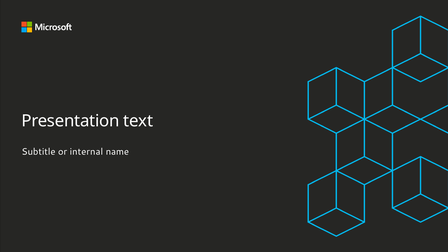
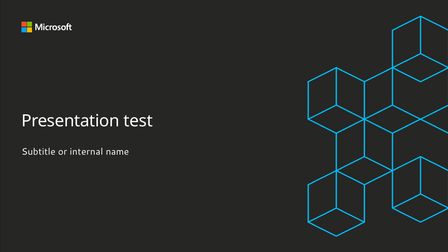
text: text -> test (138, 121)
